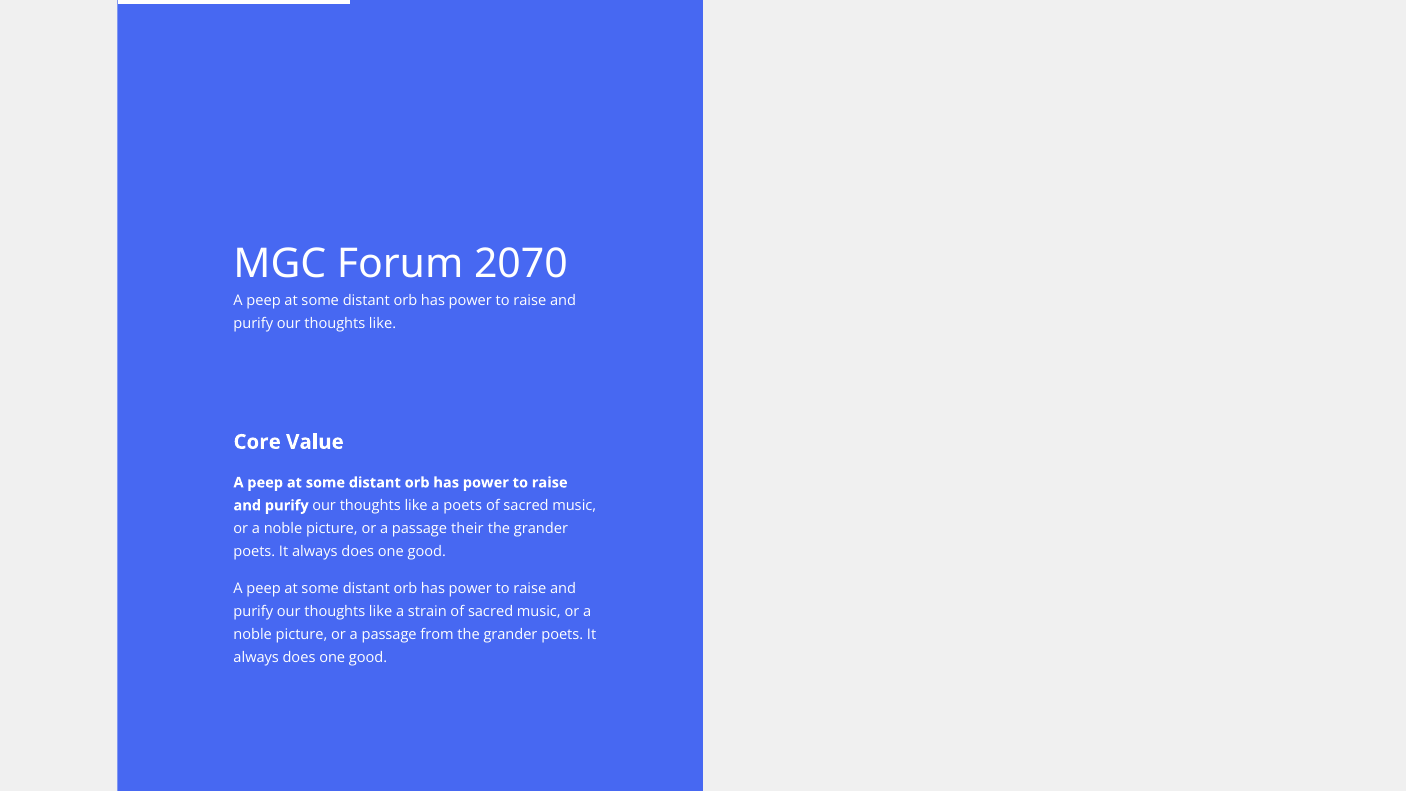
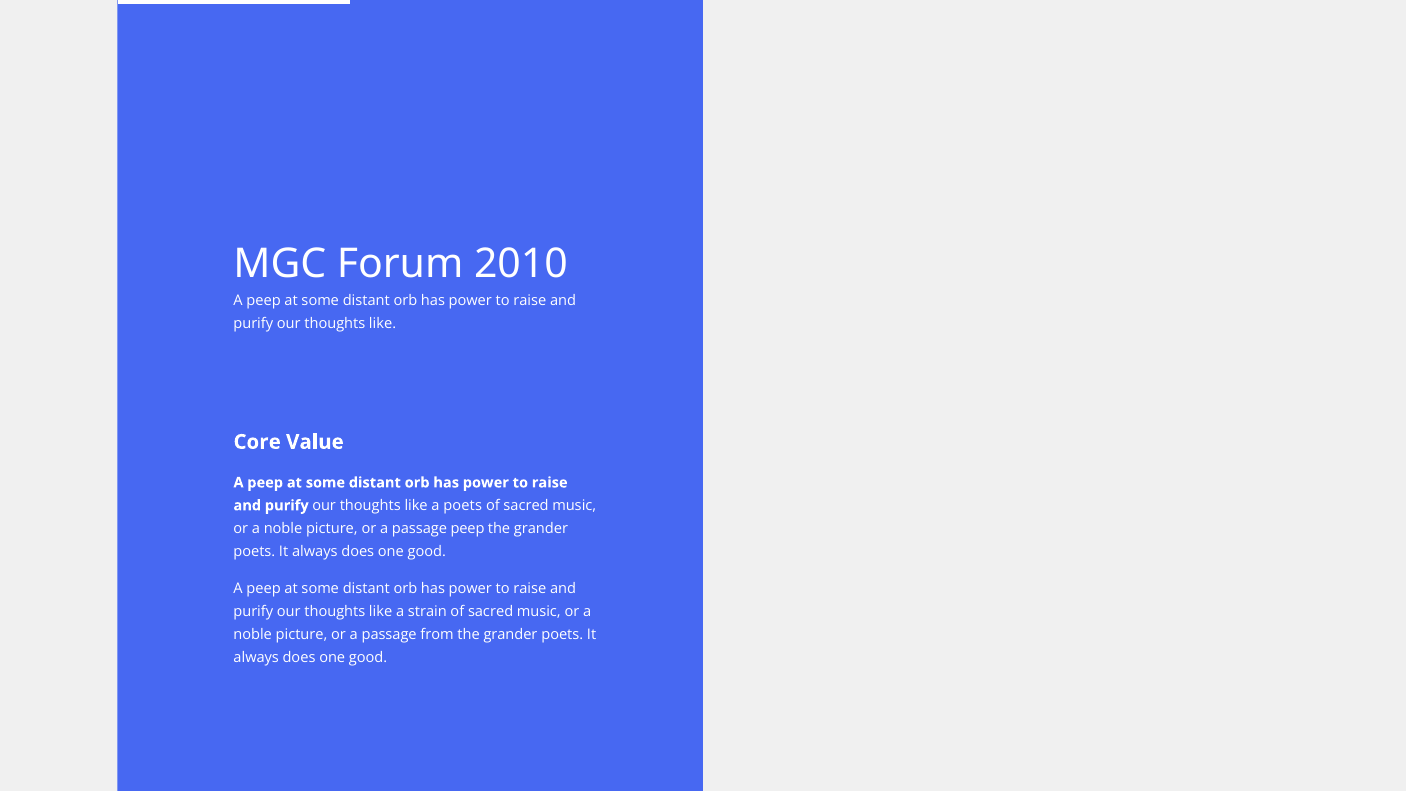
2070: 2070 -> 2010 (521, 264)
passage their: their -> peep (468, 528)
